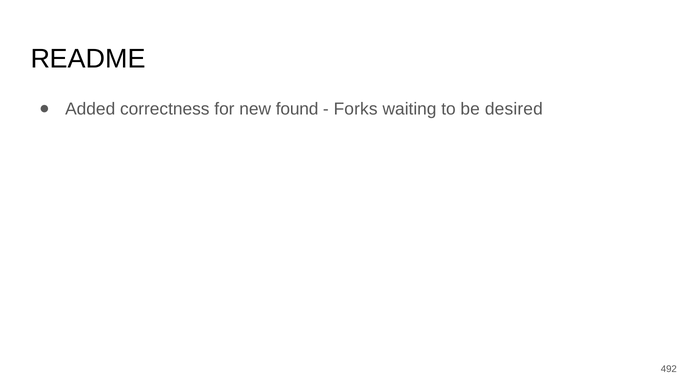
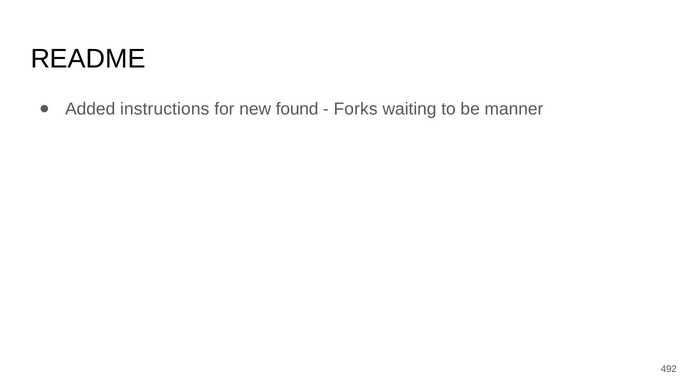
correctness: correctness -> instructions (165, 109)
desired: desired -> manner (514, 109)
